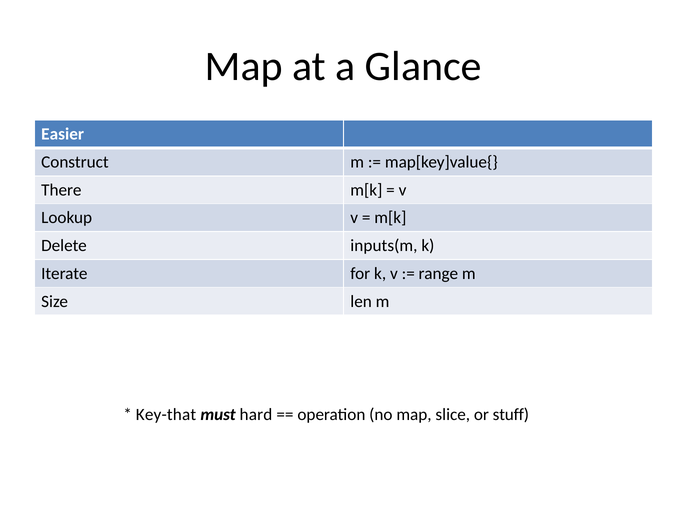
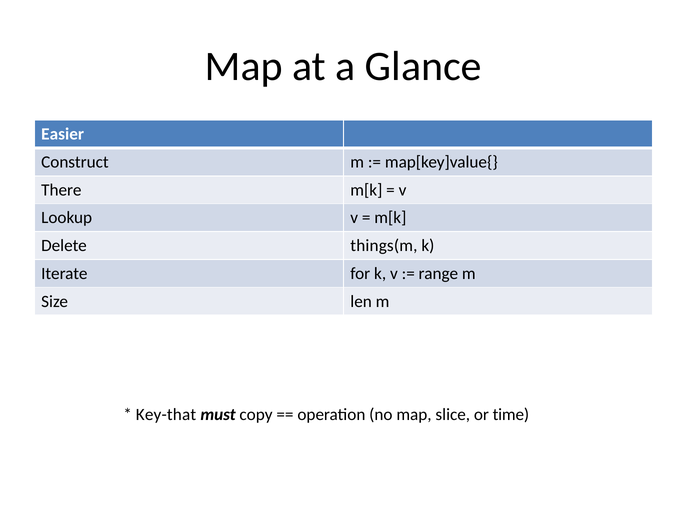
inputs(m: inputs(m -> things(m (384, 246)
hard: hard -> copy (256, 415)
stuff: stuff -> time (511, 415)
